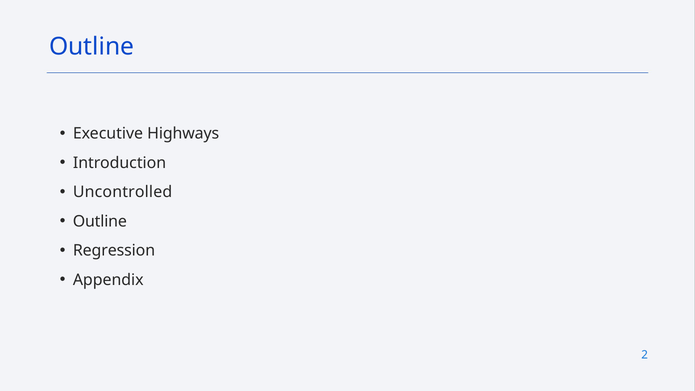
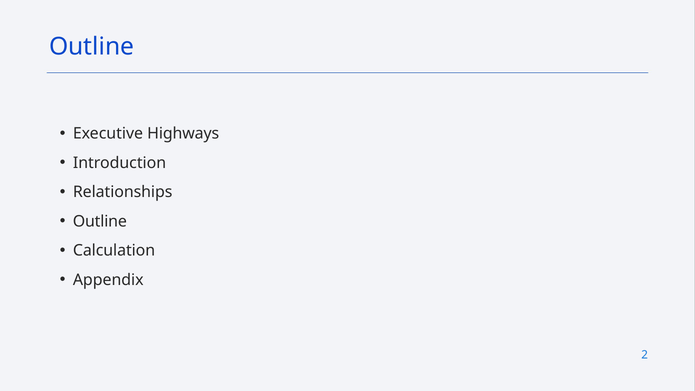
Uncontrolled: Uncontrolled -> Relationships (123, 192)
Regression: Regression -> Calculation (114, 251)
